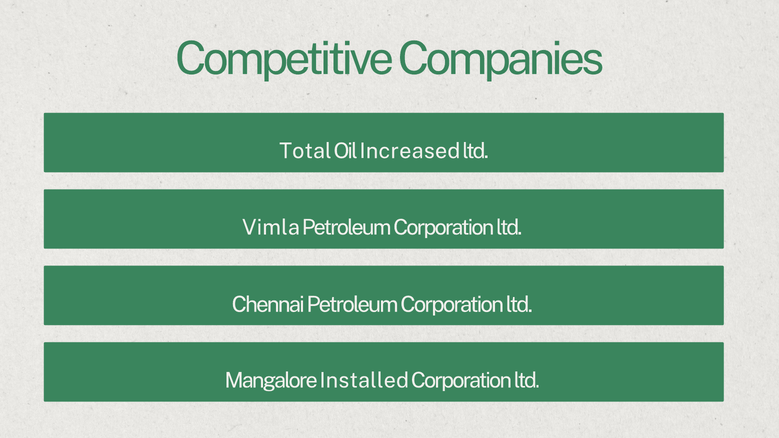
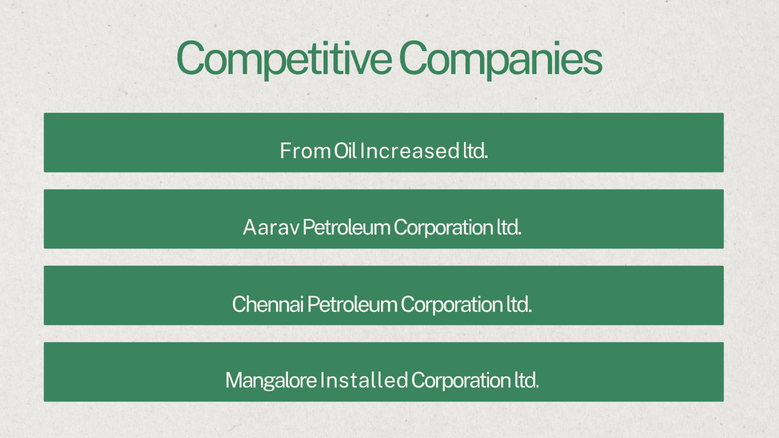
Total: Total -> From (305, 151)
Vimla: Vimla -> Aarav (271, 228)
